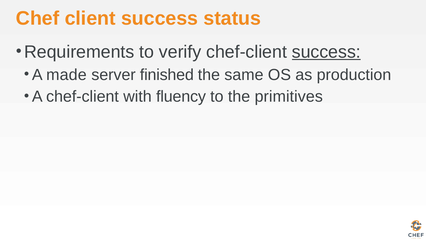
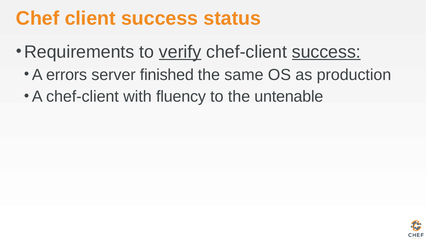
verify underline: none -> present (180, 52)
made: made -> errors (67, 75)
primitives: primitives -> untenable (289, 96)
